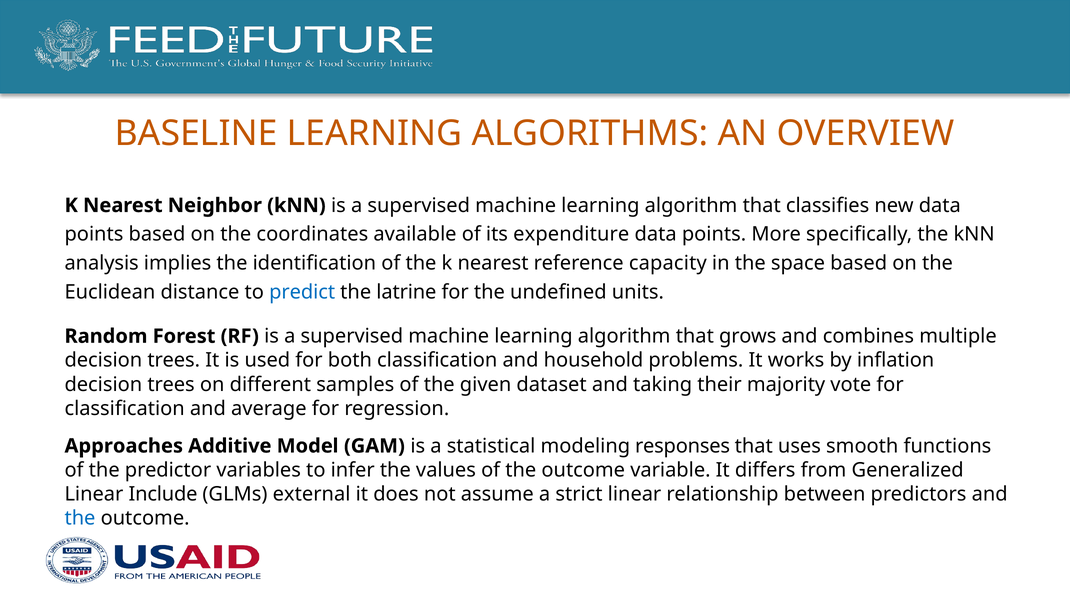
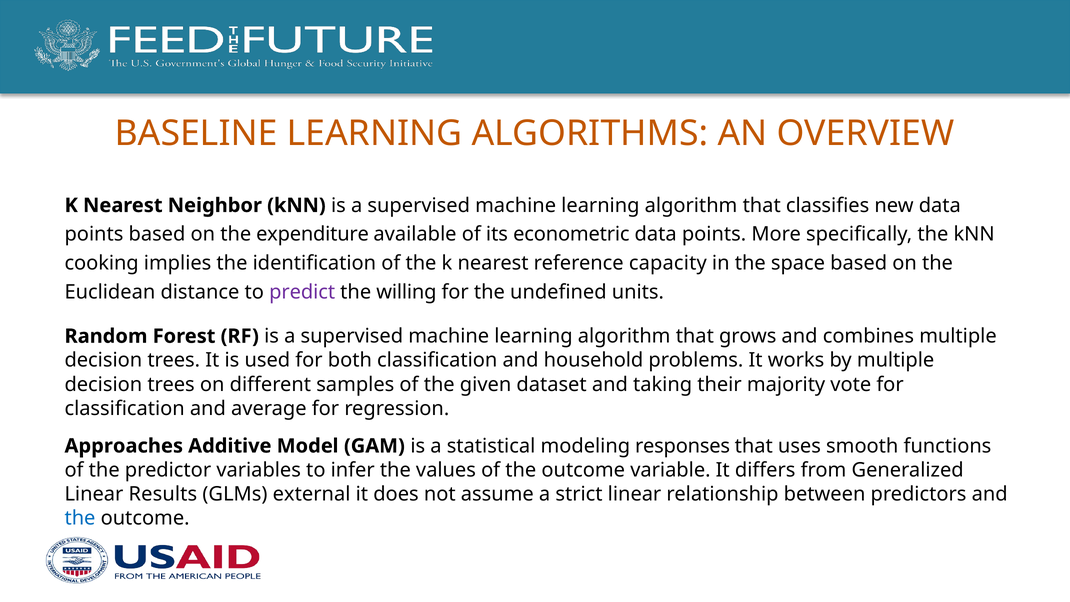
coordinates: coordinates -> expenditure (312, 234)
expenditure: expenditure -> econometric (571, 234)
analysis: analysis -> cooking (102, 263)
predict colour: blue -> purple (302, 292)
latrine: latrine -> willing (406, 292)
by inflation: inflation -> multiple (896, 360)
Include: Include -> Results (163, 494)
